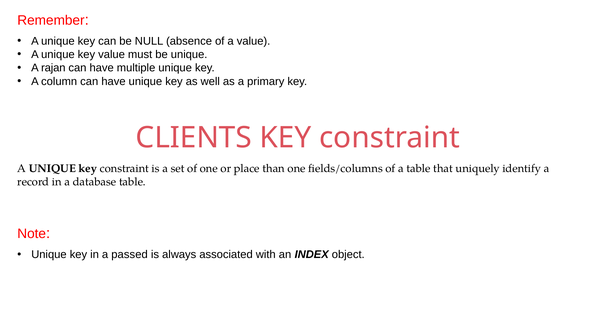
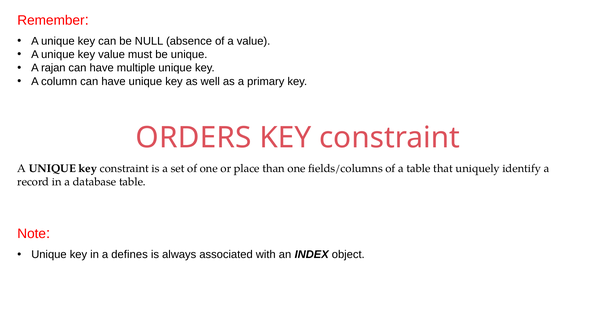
CLIENTS: CLIENTS -> ORDERS (194, 138)
passed: passed -> defines (130, 255)
